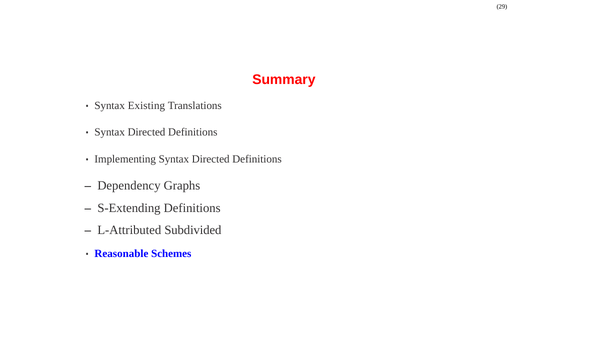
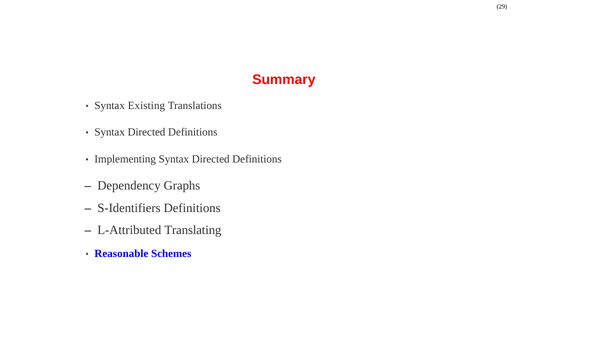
S-Extending: S-Extending -> S-Identifiers (129, 208)
Subdivided: Subdivided -> Translating (193, 230)
